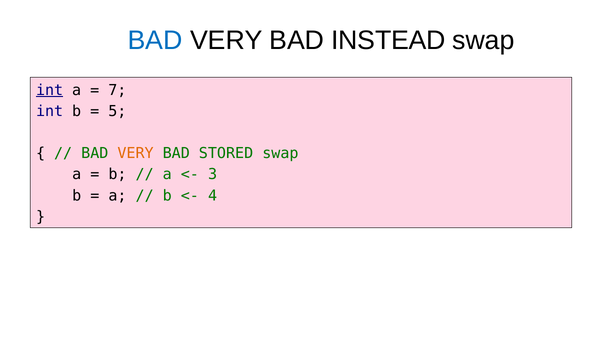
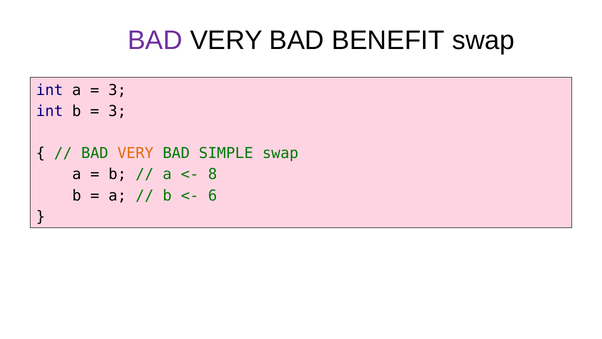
BAD colour: blue -> purple (155, 41)
INSTEAD: INSTEAD -> BENEFIT (388, 41)
int underline: present -> none (50, 90)
7: 7 -> 3 (117, 90)
5: 5 -> 3 (117, 111)
STORED: STORED -> SIMPLE (226, 153)
3: 3 -> 8 (213, 174)
4: 4 -> 6 (213, 195)
